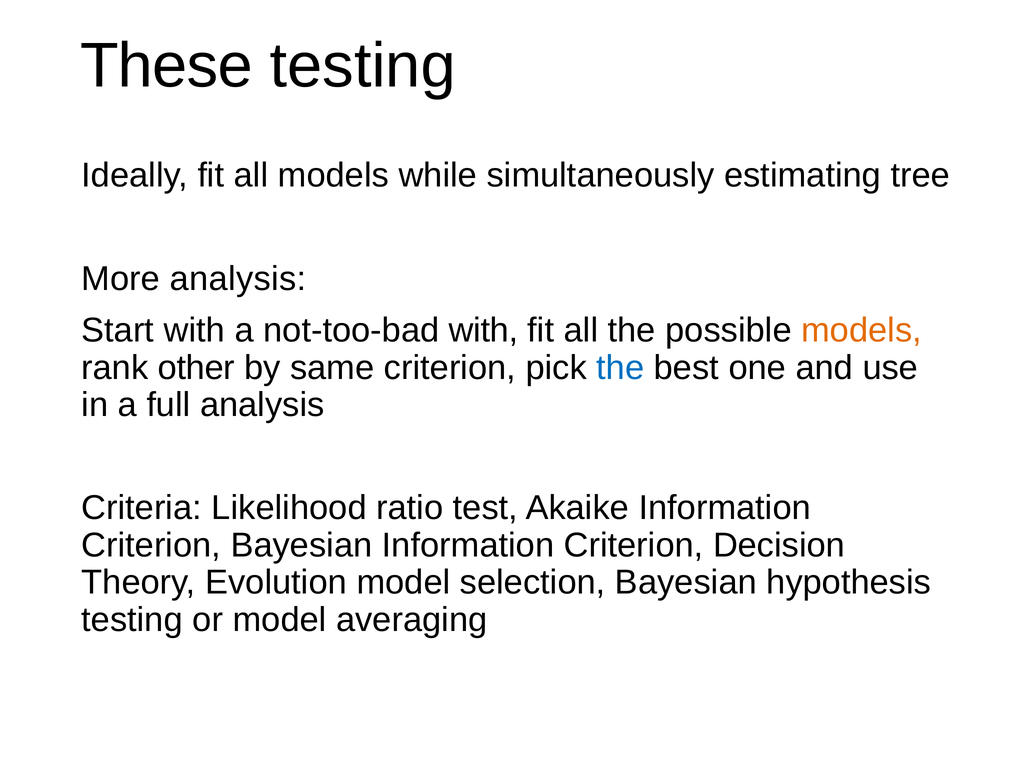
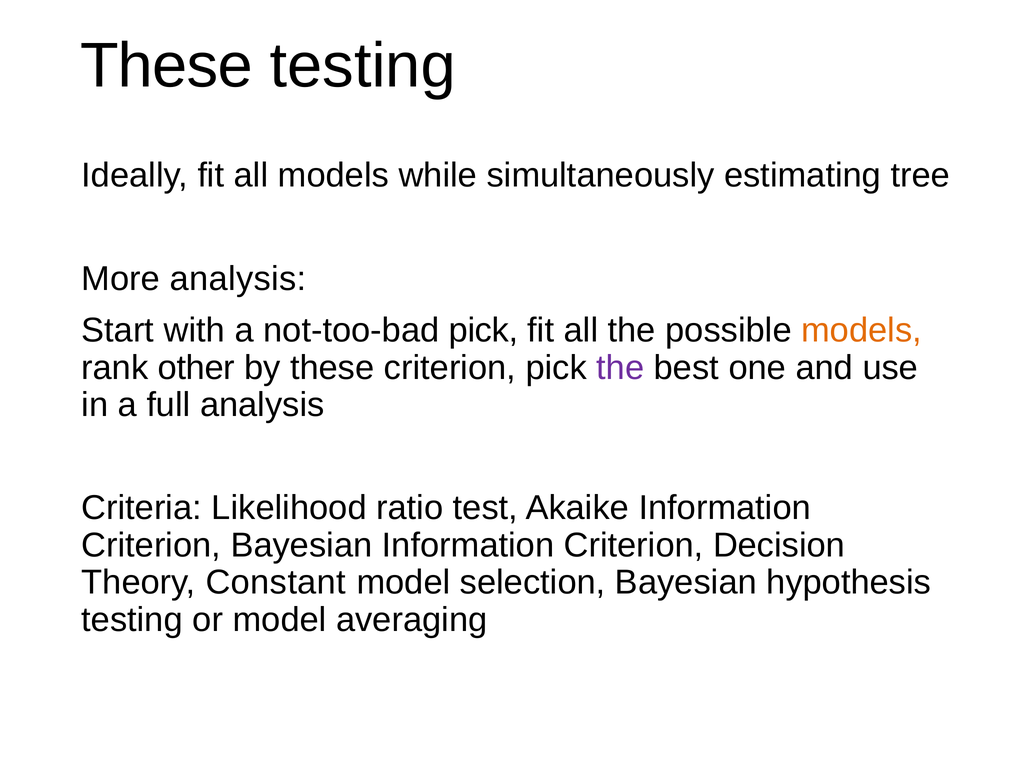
not-too-bad with: with -> pick (484, 330)
by same: same -> these (332, 367)
the colour: blue -> purple (620, 367)
Evolution: Evolution -> Constant (276, 582)
